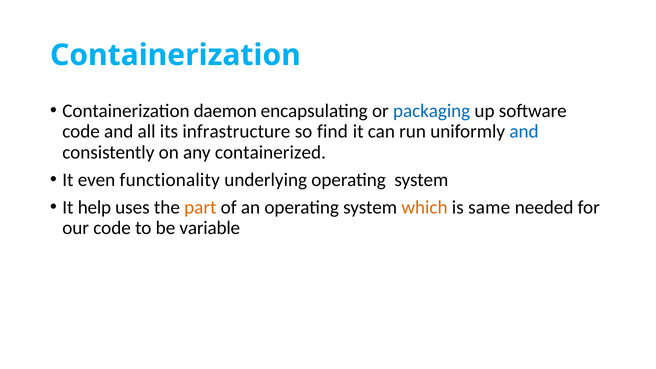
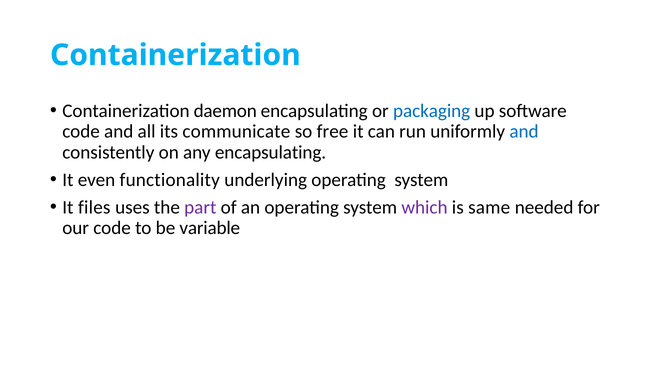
infrastructure: infrastructure -> communicate (236, 132)
find: find -> free (333, 132)
any containerized: containerized -> encapsulating (271, 152)
help: help -> files (94, 207)
part colour: orange -> purple (200, 207)
which colour: orange -> purple (424, 207)
